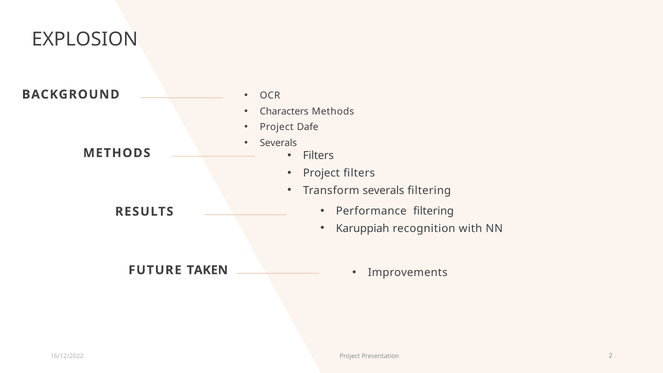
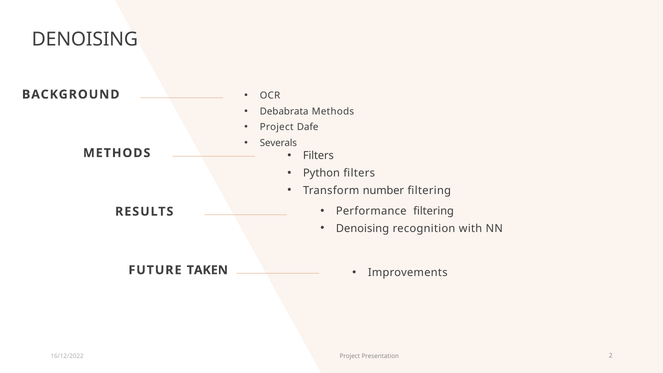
EXPLOSION: EXPLOSION -> DENOISING (85, 39)
Characters: Characters -> Debabrata (284, 111)
Project: Project -> Python (321, 173)
Transform severals: severals -> number (383, 190)
Karuppiah: Karuppiah -> Denoising (363, 228)
